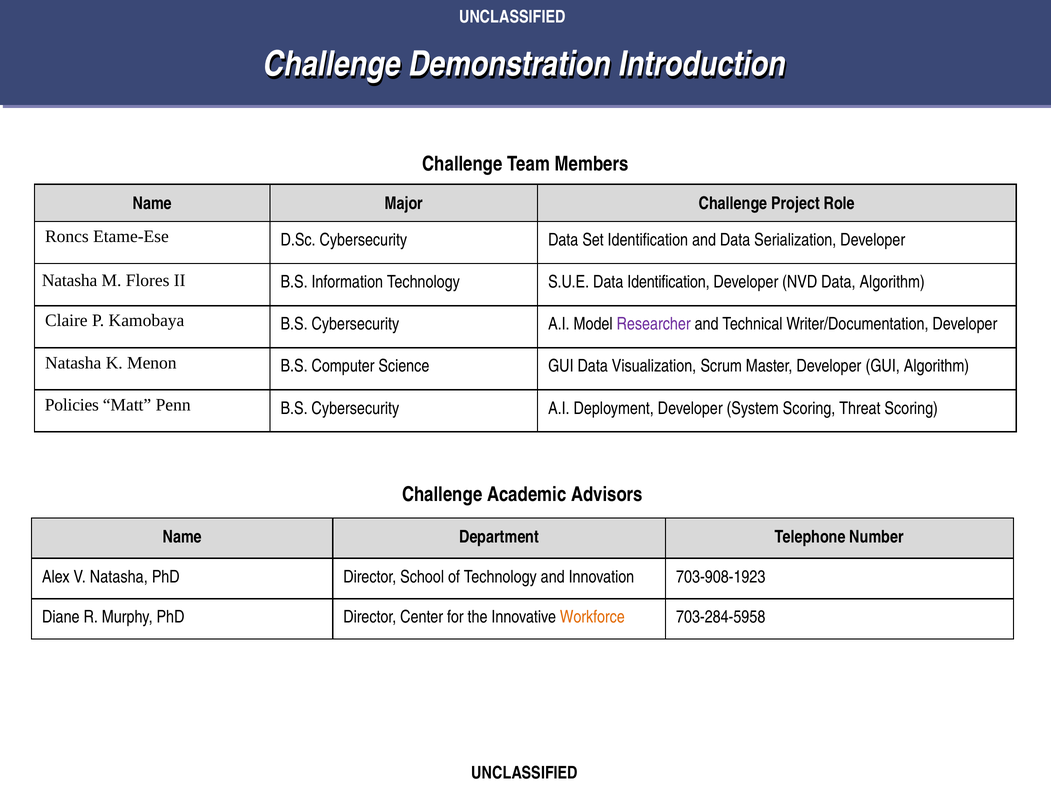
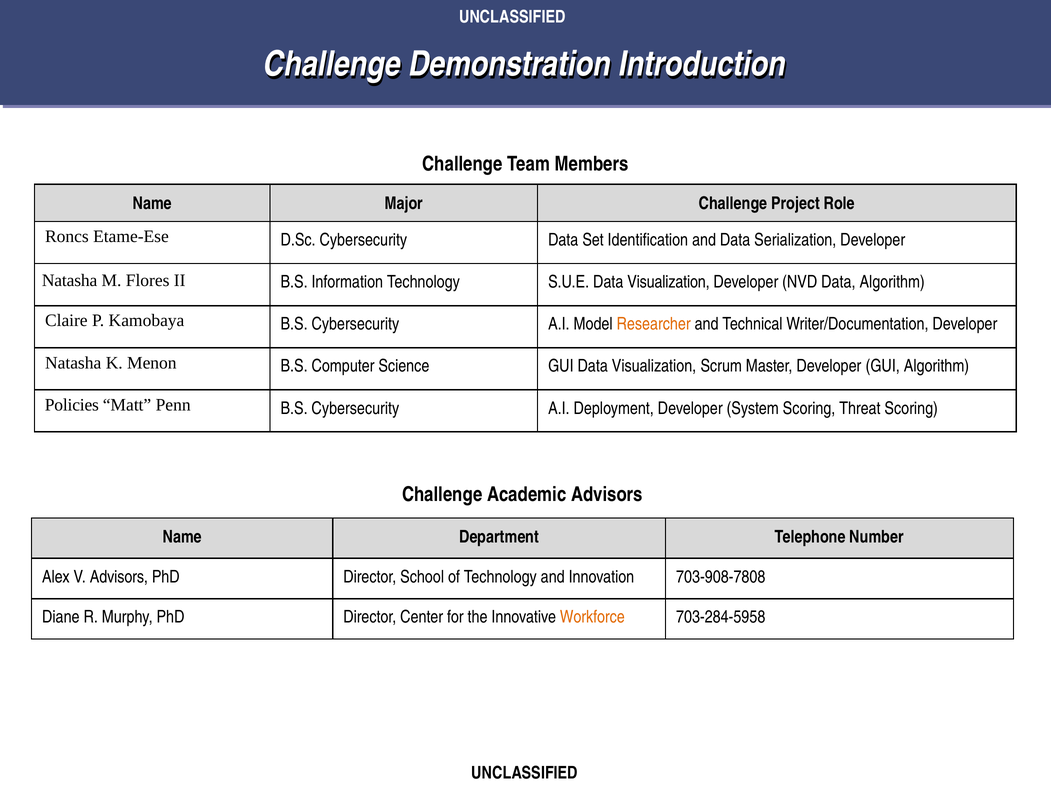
S.U.E Data Identification: Identification -> Visualization (668, 282)
Researcher colour: purple -> orange (654, 324)
V Natasha: Natasha -> Advisors (119, 577)
703-908-1923: 703-908-1923 -> 703-908-7808 (721, 577)
